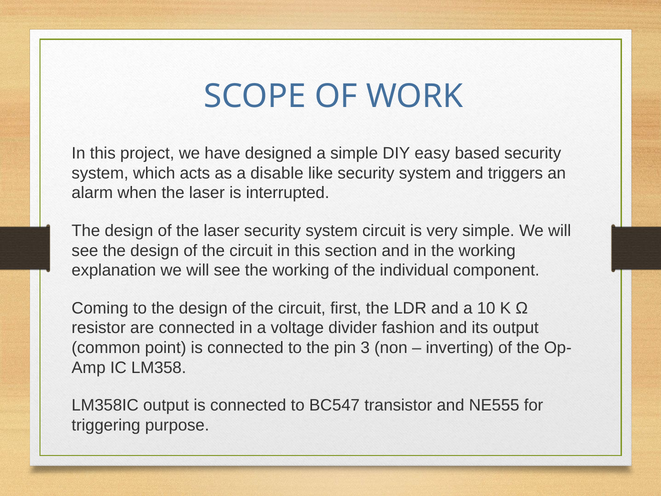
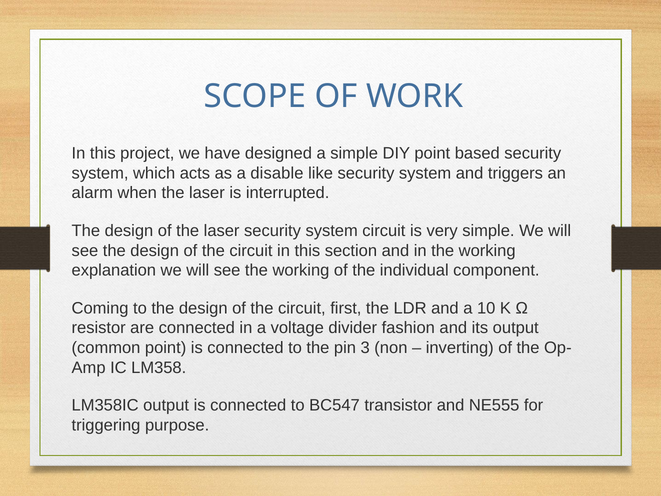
DIY easy: easy -> point (432, 153)
